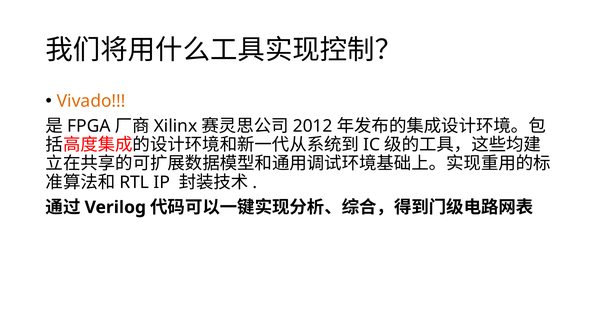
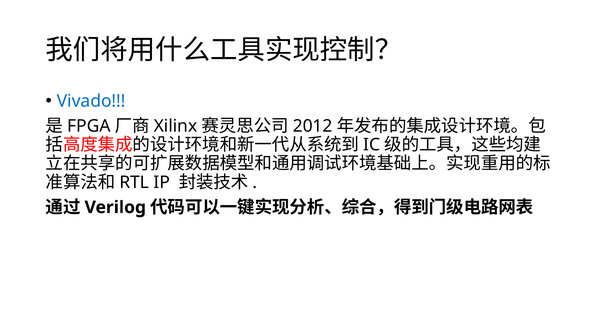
Vivado colour: orange -> blue (91, 101)
